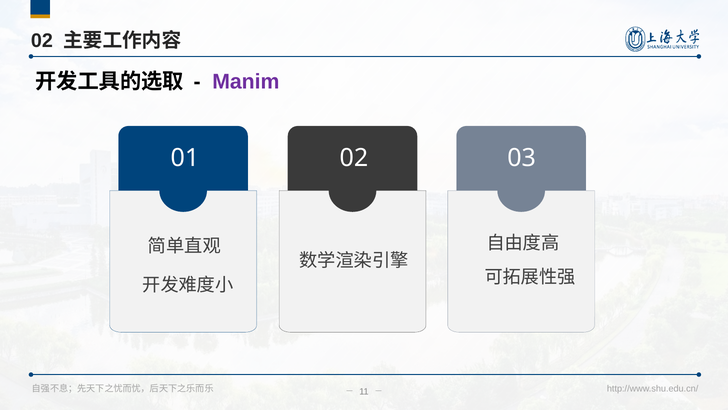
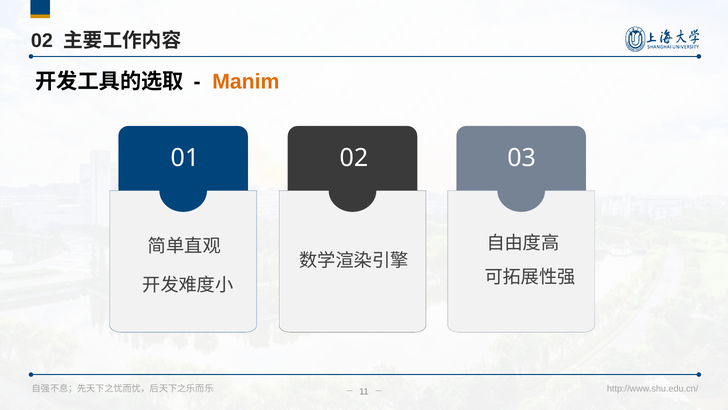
Manim colour: purple -> orange (246, 82)
